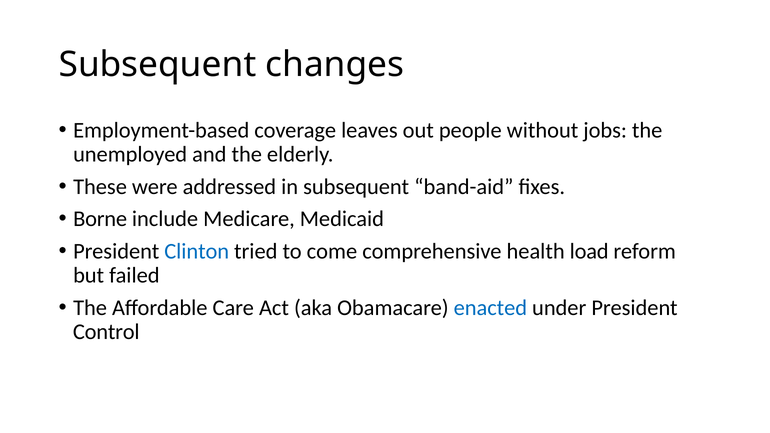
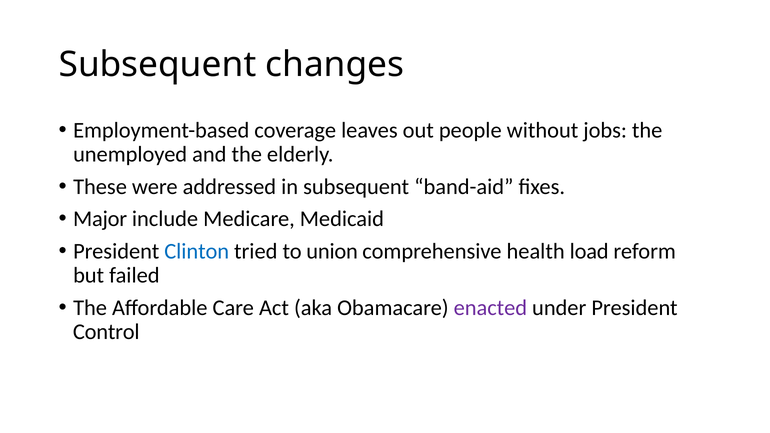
Borne: Borne -> Major (100, 219)
come: come -> union (332, 251)
enacted colour: blue -> purple (490, 308)
